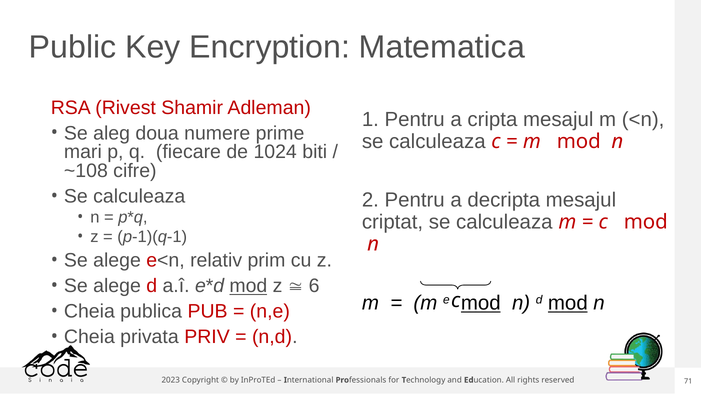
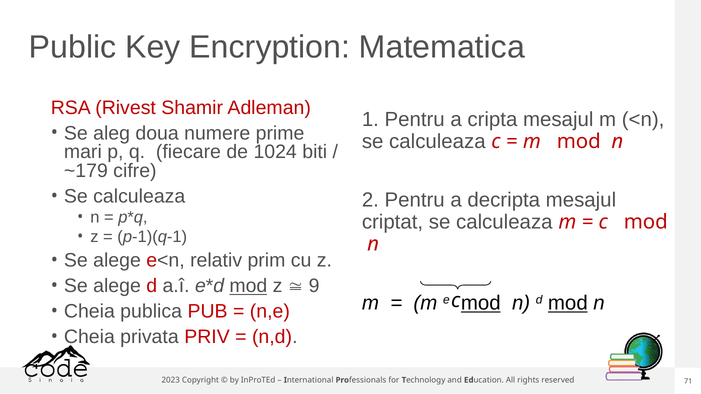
~108: ~108 -> ~179 (86, 171)
6: 6 -> 9 (314, 286)
